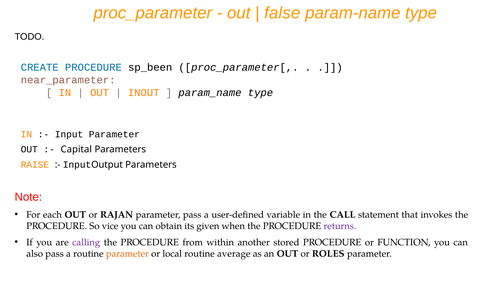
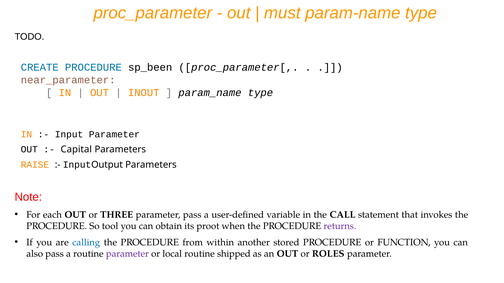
false: false -> must (282, 13)
RAJAN: RAJAN -> THREE (117, 215)
vice: vice -> tool (110, 226)
given: given -> proot (208, 226)
calling colour: purple -> blue (86, 243)
parameter colour: orange -> purple (127, 254)
average: average -> shipped (234, 254)
